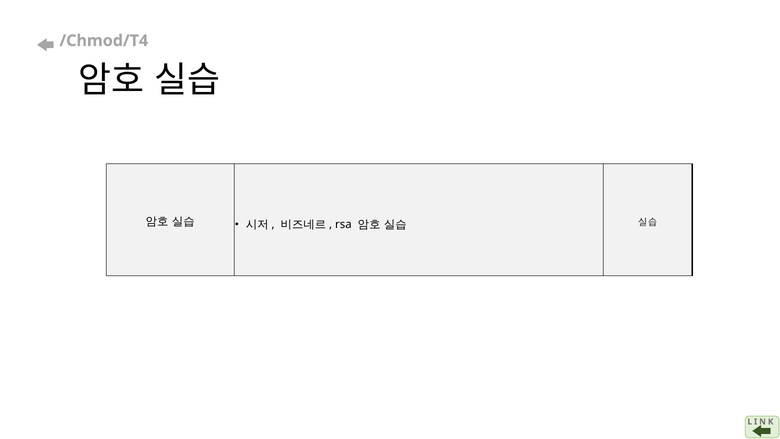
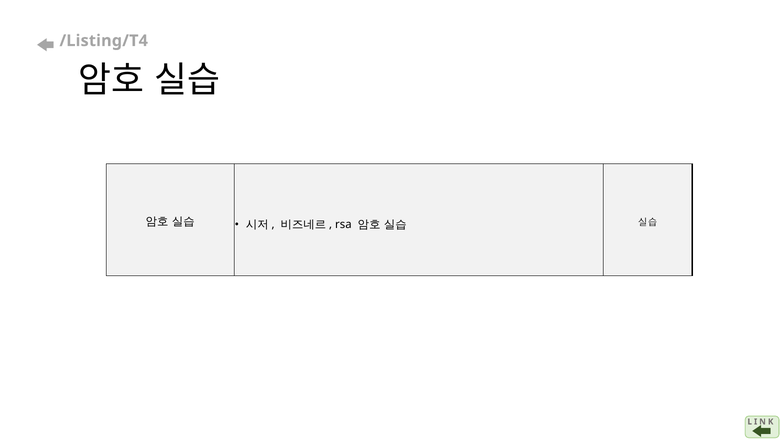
/Chmod/T4: /Chmod/T4 -> /Listing/T4 (104, 41)
